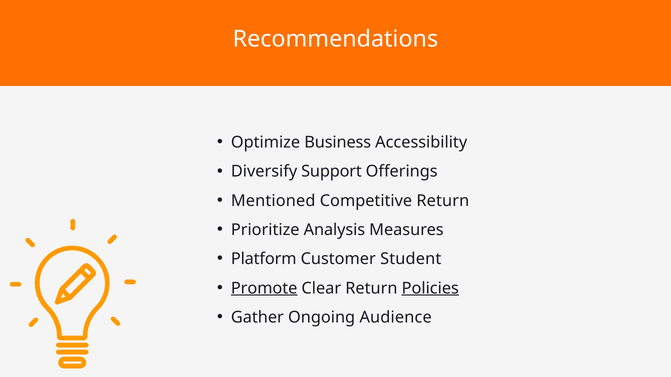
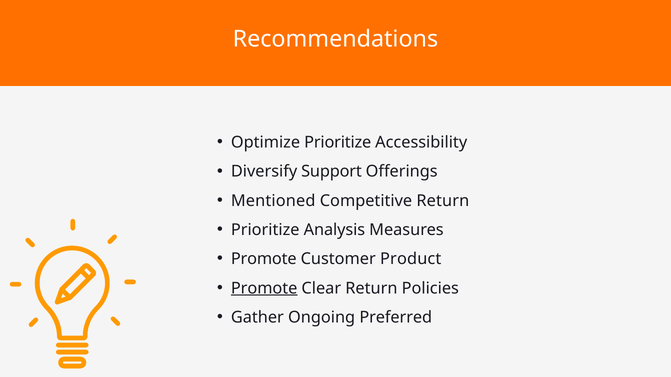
Optimize Business: Business -> Prioritize (338, 143)
Platform: Platform -> Promote (264, 259)
Student: Student -> Product (411, 259)
Policies underline: present -> none (430, 288)
Audience: Audience -> Preferred (396, 318)
